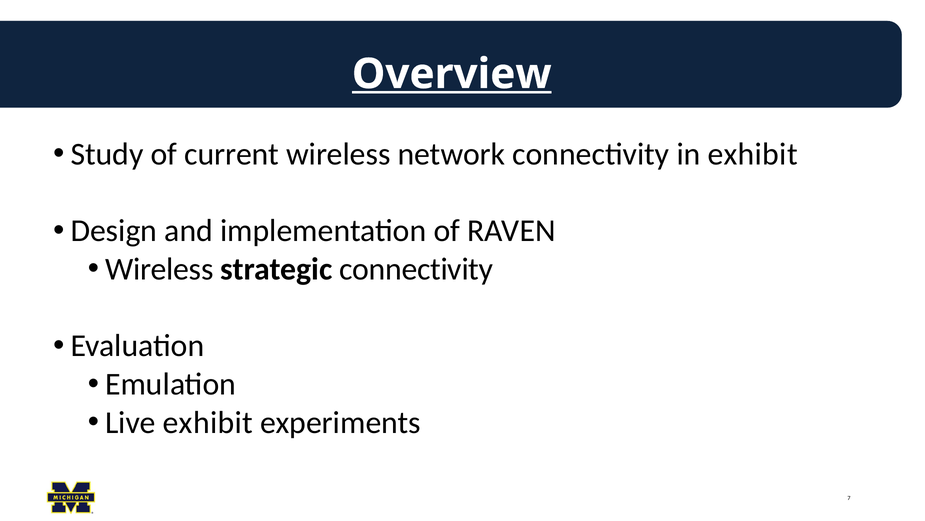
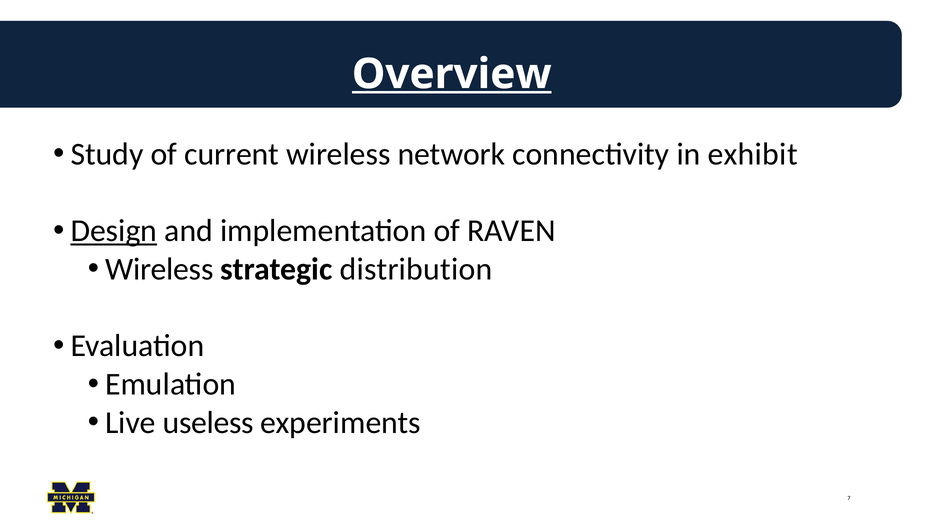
Design underline: none -> present (114, 230)
strategic connectivity: connectivity -> distribution (416, 269)
Live exhibit: exhibit -> useless (208, 422)
